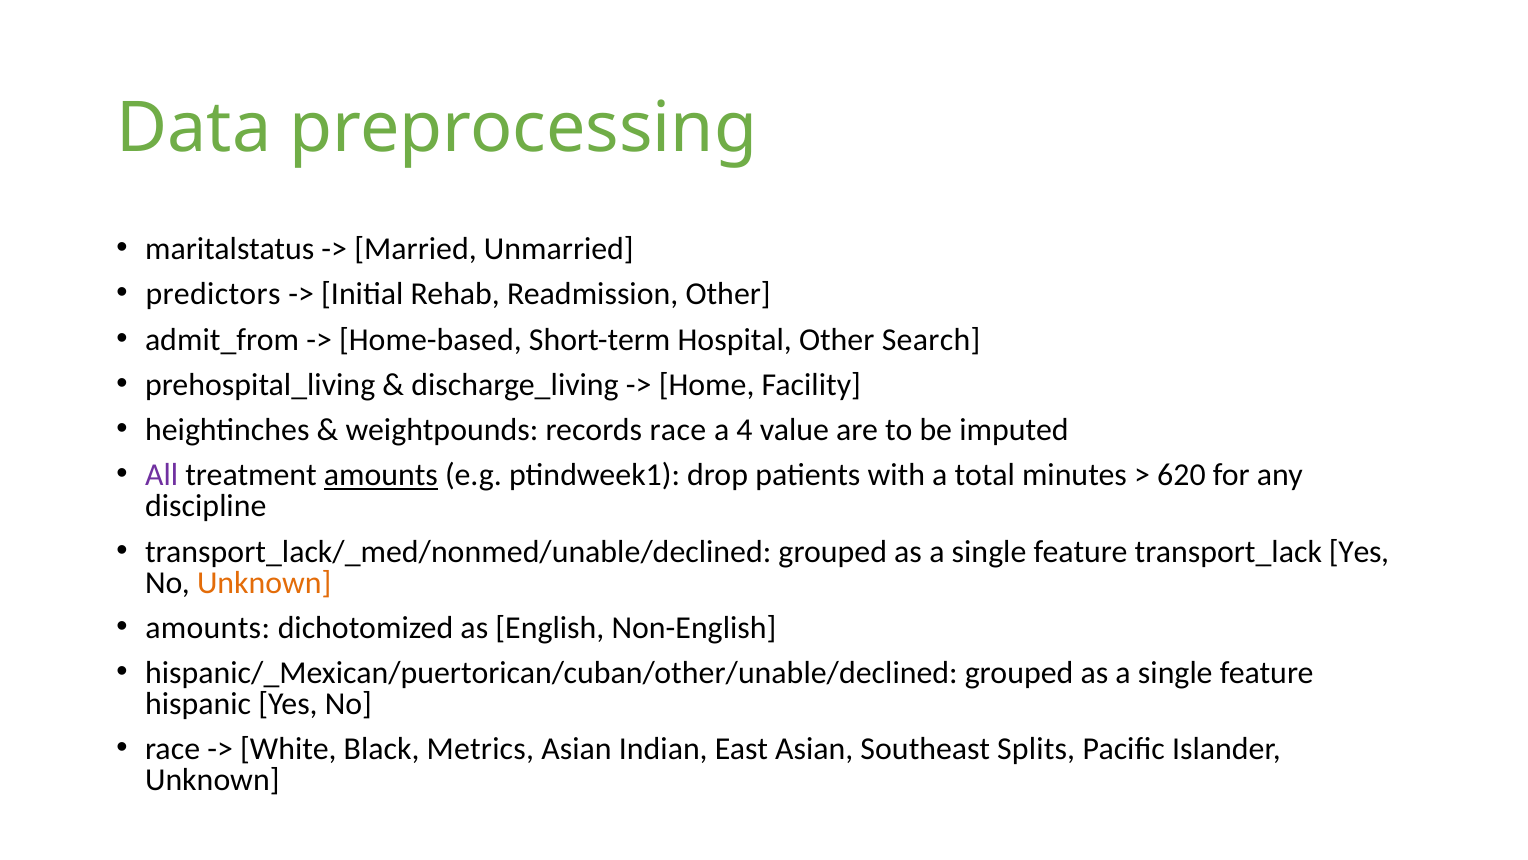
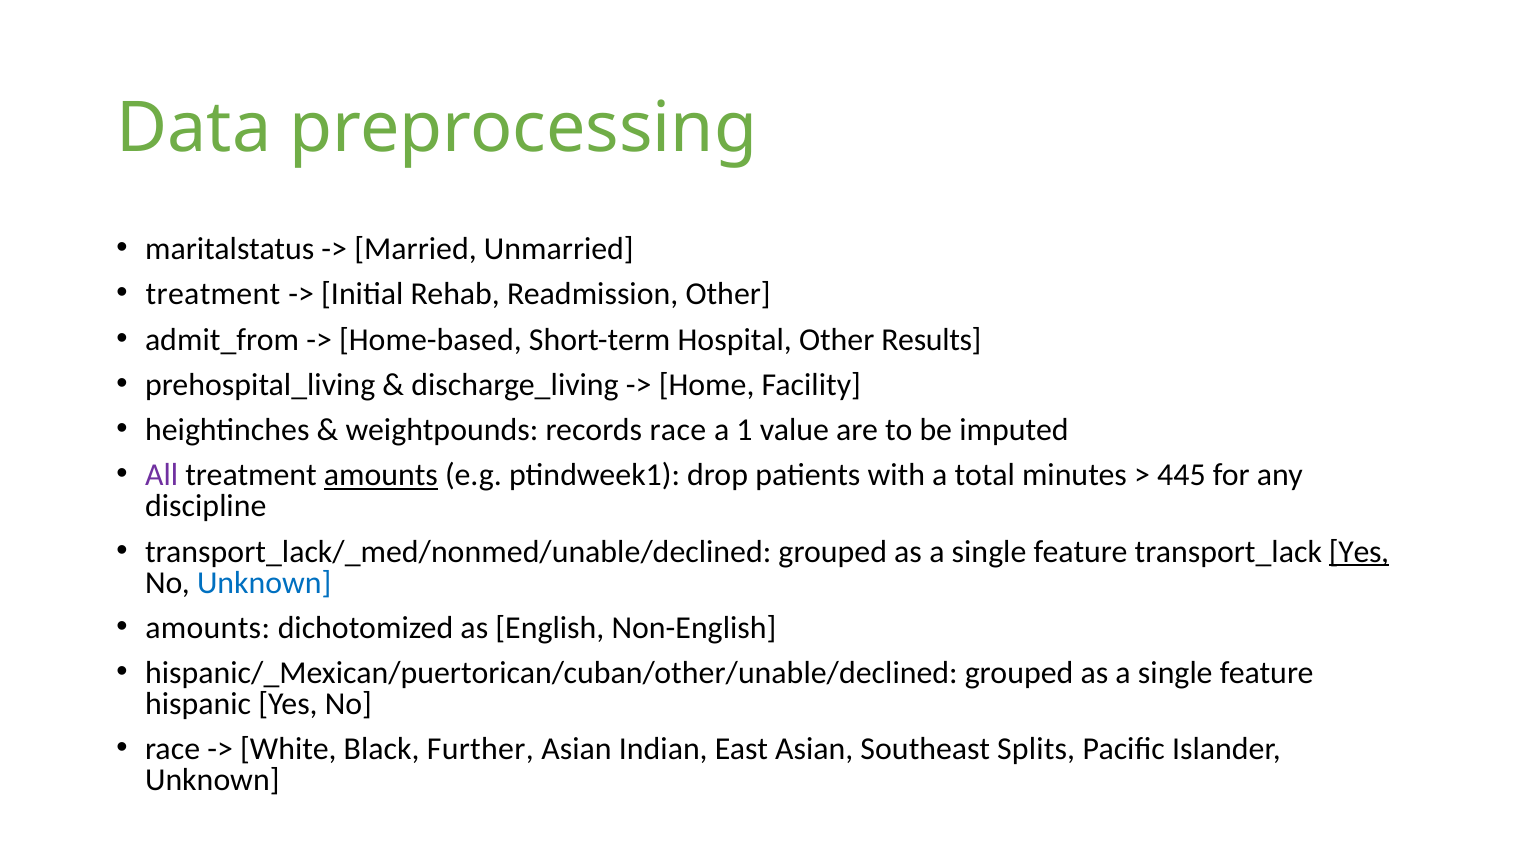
predictors: predictors -> treatment (213, 294)
Search: Search -> Results (931, 339)
4: 4 -> 1 (745, 430)
620: 620 -> 445 (1181, 475)
Yes underline: none -> present (1359, 551)
Unknown colour: orange -> blue (264, 582)
Metrics: Metrics -> Further (480, 749)
